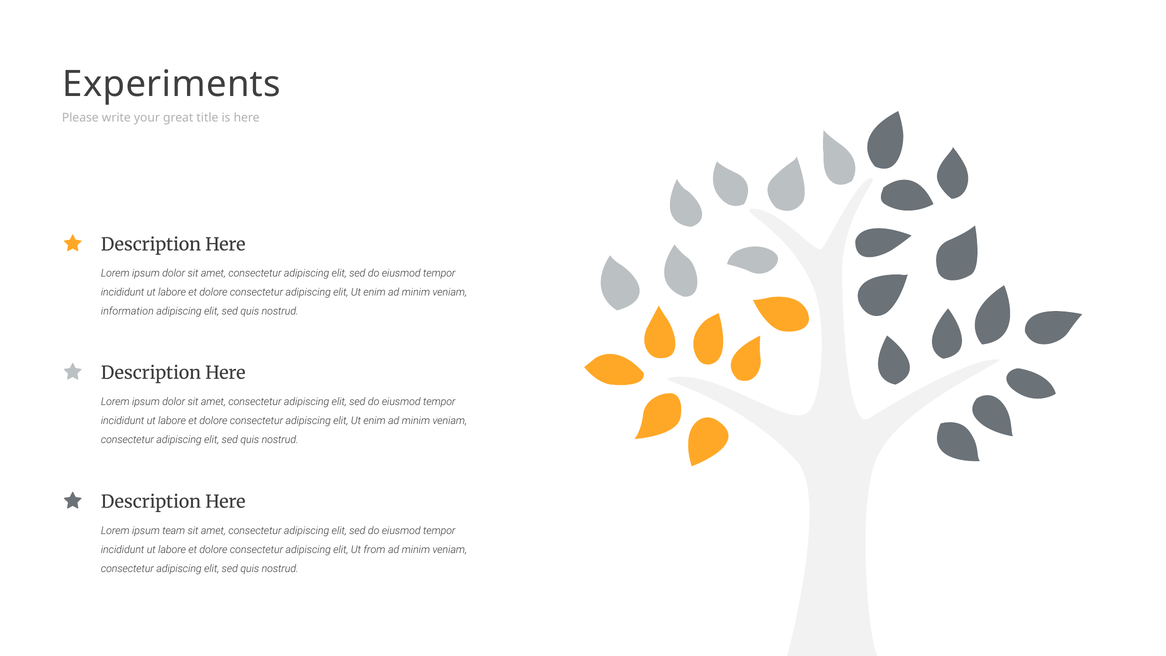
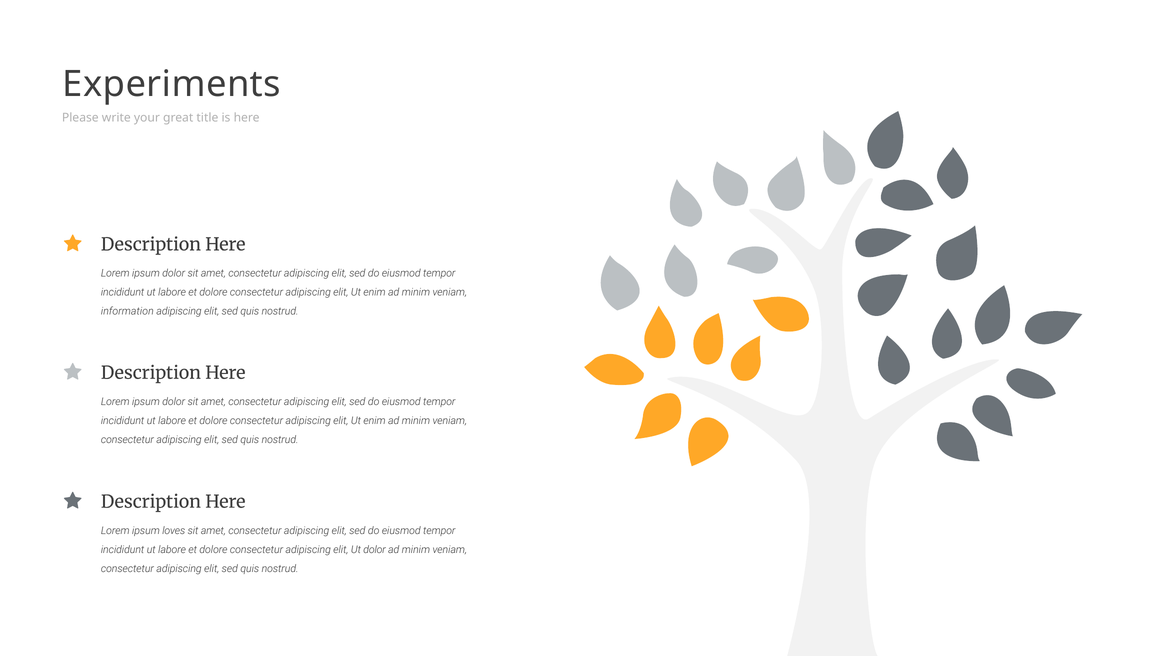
team: team -> loves (174, 531)
Ut from: from -> dolor (375, 550)
